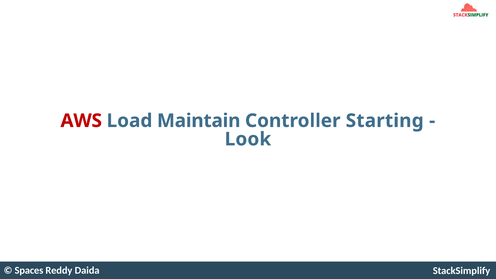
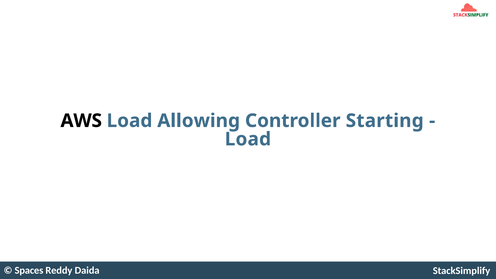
AWS colour: red -> black (81, 121)
Maintain: Maintain -> Allowing (199, 121)
Look: Look -> Load (248, 139)
